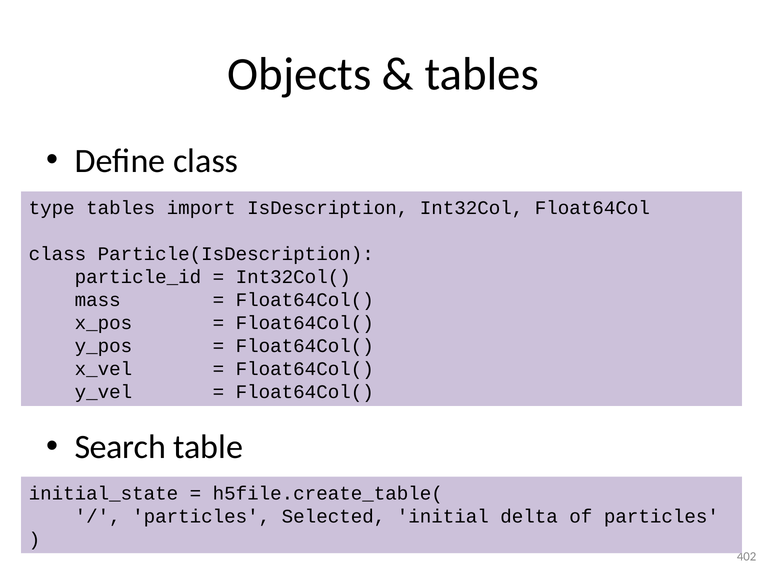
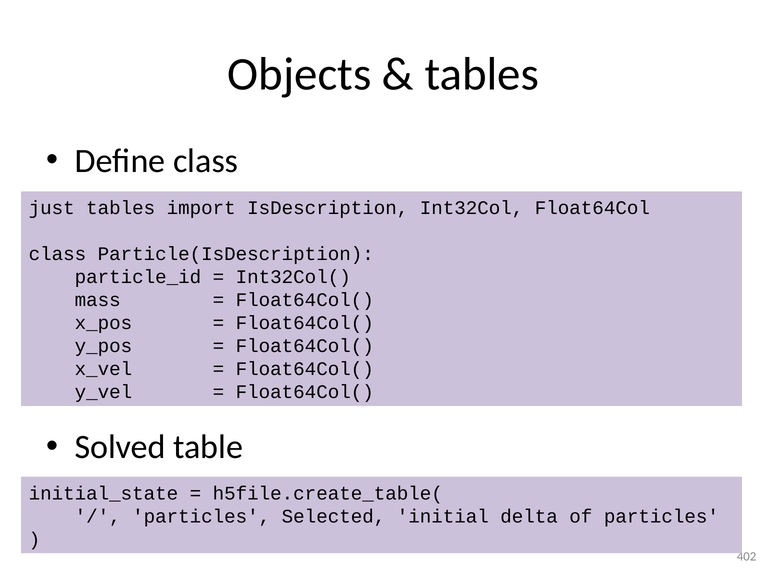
type: type -> just (52, 208)
Search: Search -> Solved (120, 447)
